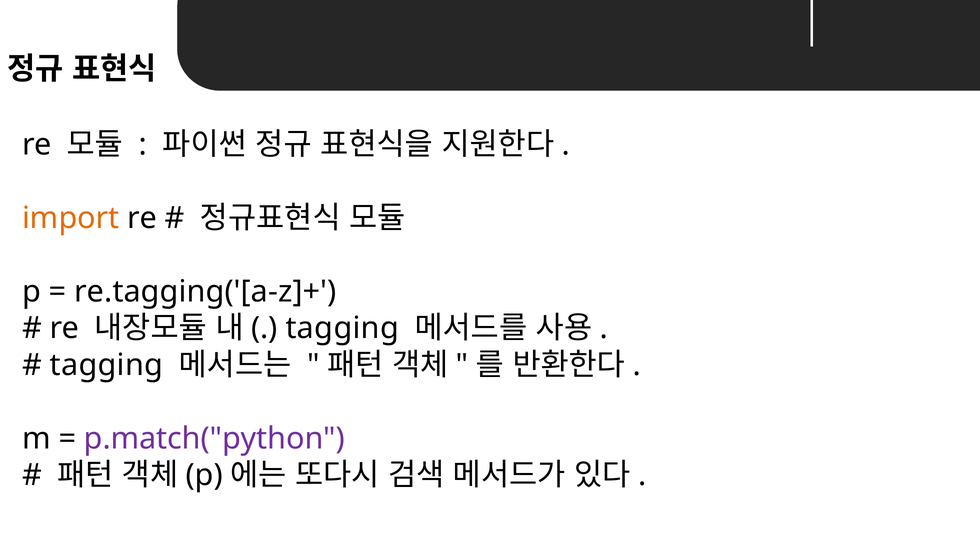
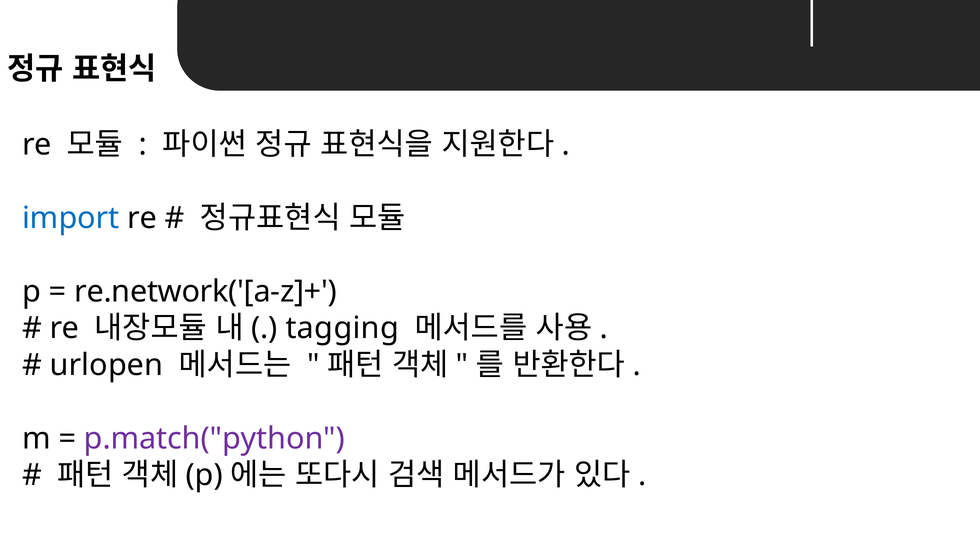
import colour: orange -> blue (71, 218)
re.tagging('[a-z]+: re.tagging('[a-z]+ -> re.network('[a-z]+ (206, 292)
tagging: tagging -> urlopen (106, 365)
